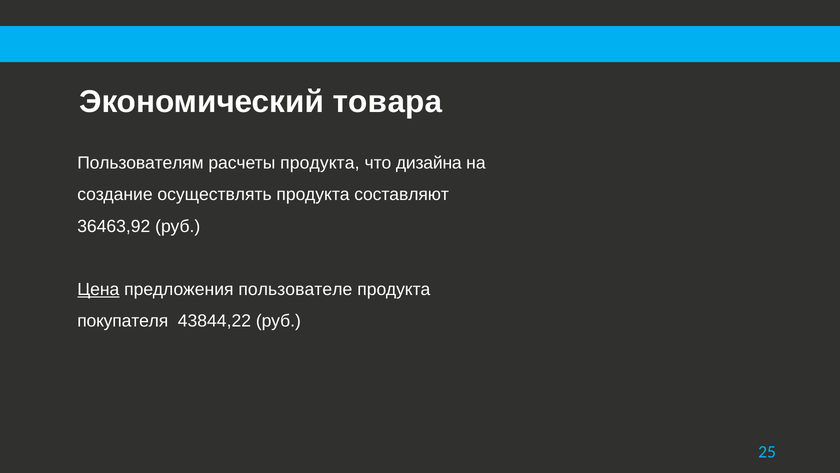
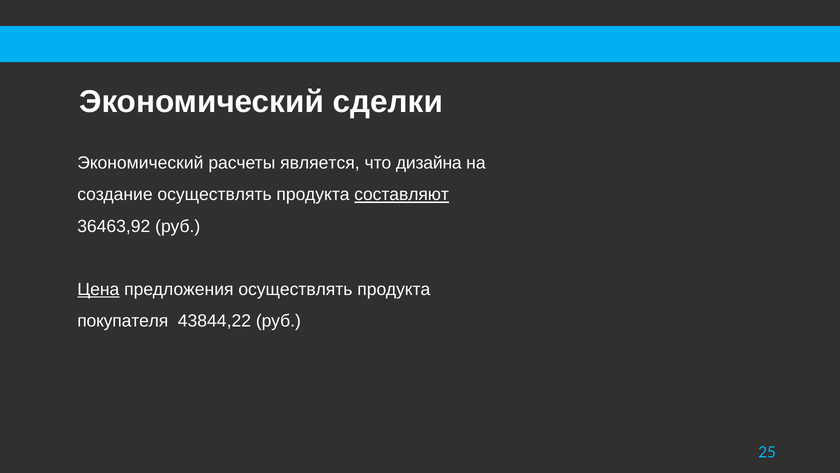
товара: товара -> сделки (388, 102)
Пользователям: Пользователям -> Экономический (140, 163)
расчеты продукта: продукта -> является (320, 163)
составляют underline: none -> present (402, 194)
предложения пользователе: пользователе -> осуществлять (295, 289)
